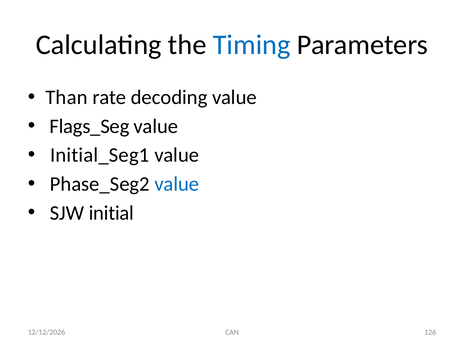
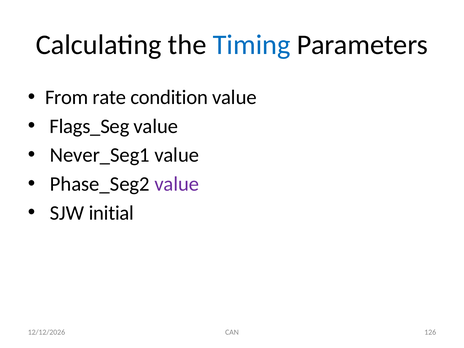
Than: Than -> From (67, 97)
decoding: decoding -> condition (169, 97)
Initial_Seg1: Initial_Seg1 -> Never_Seg1 (100, 155)
value colour: blue -> purple (177, 184)
